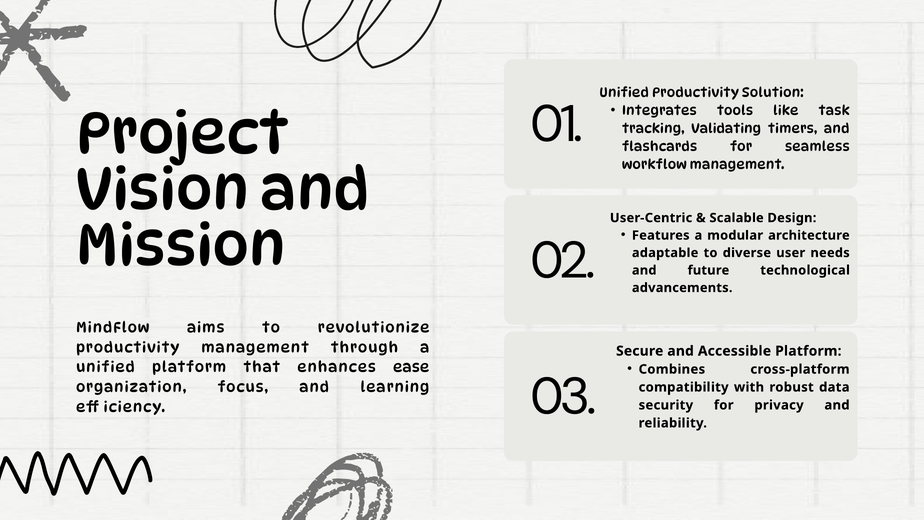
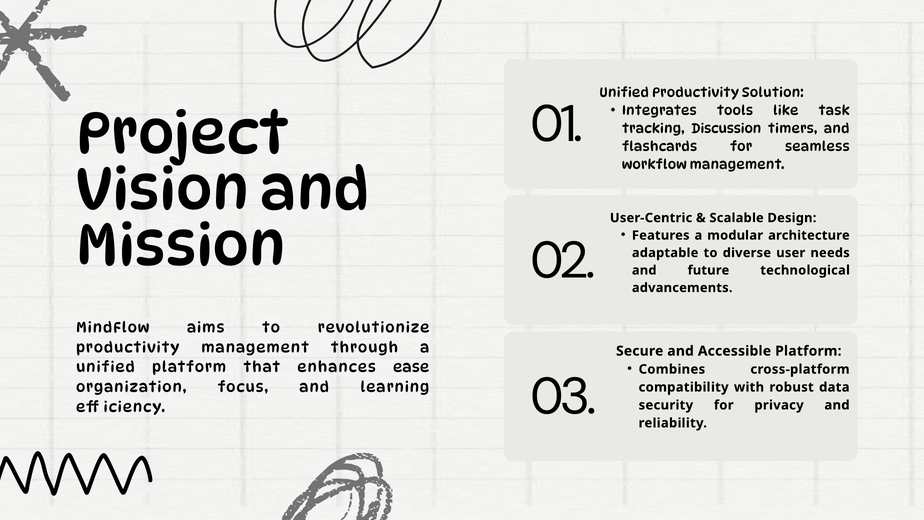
Validating: Validating -> Discussion (726, 129)
